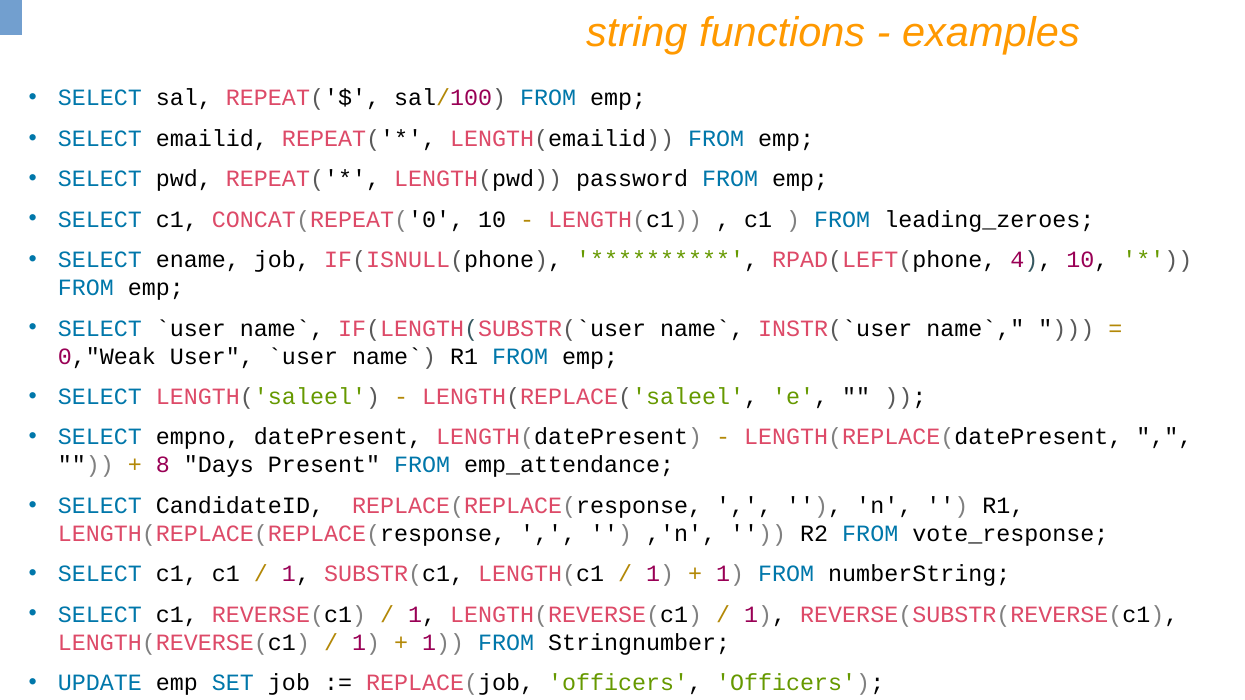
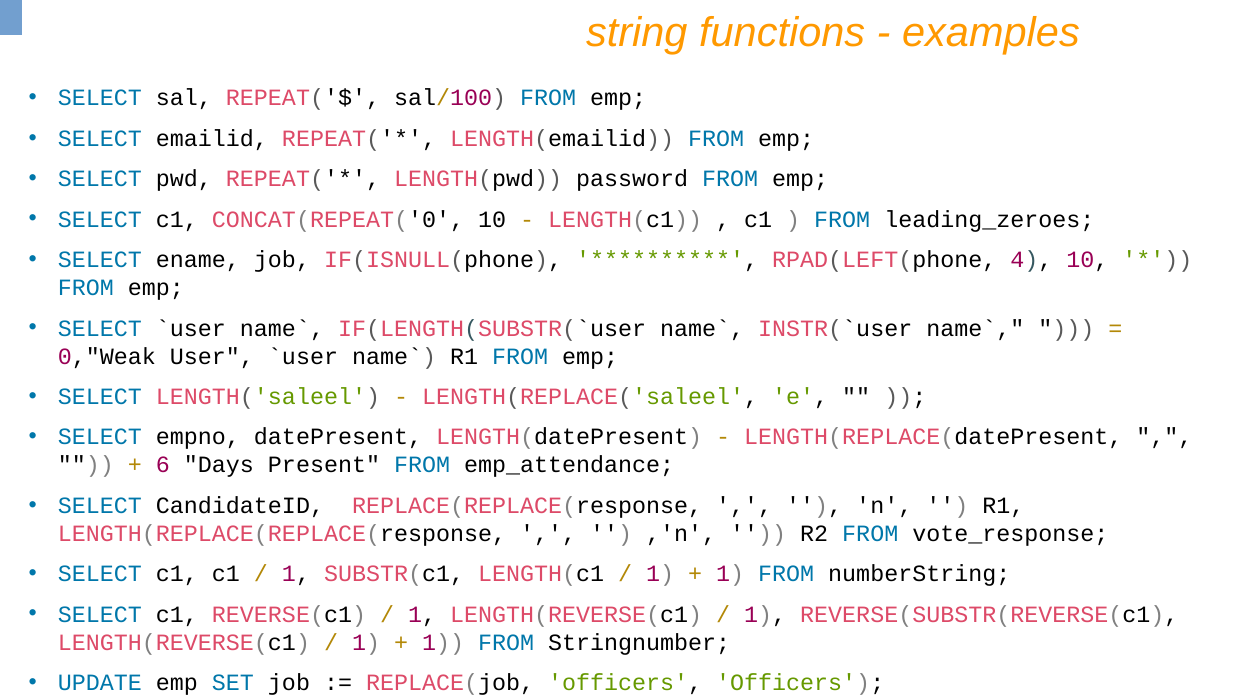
8: 8 -> 6 (163, 465)
